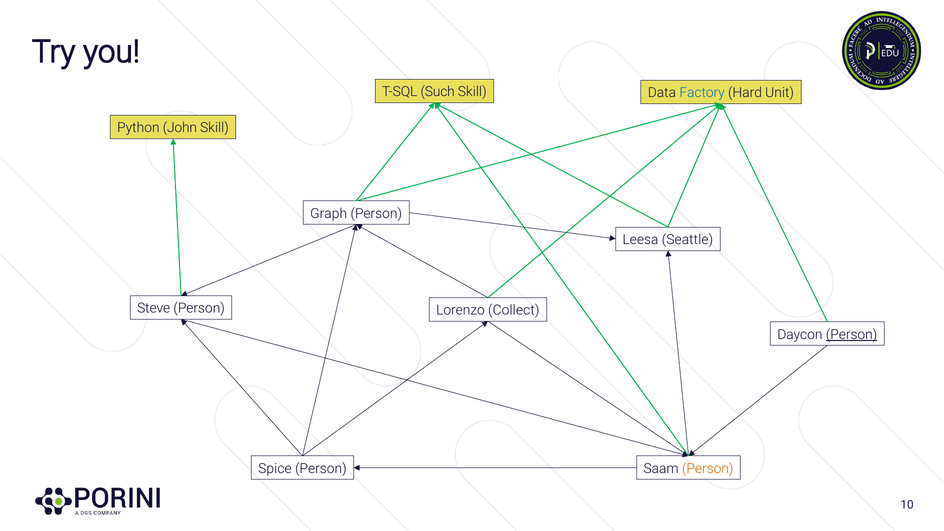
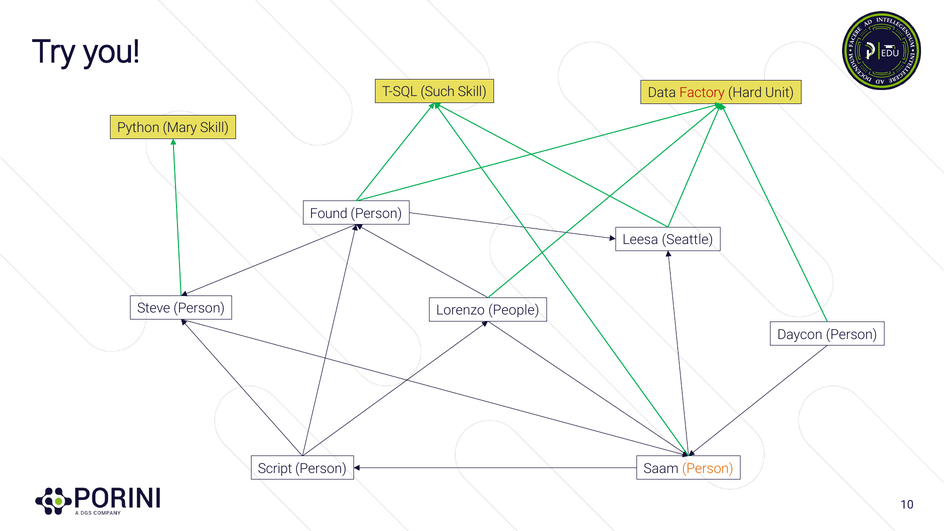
Factory colour: blue -> red (702, 93)
John: John -> Mary (180, 128)
Graph: Graph -> Found (329, 214)
Collect: Collect -> People (514, 310)
Person underline: present -> none (852, 334)
Spice: Spice -> Script (275, 469)
